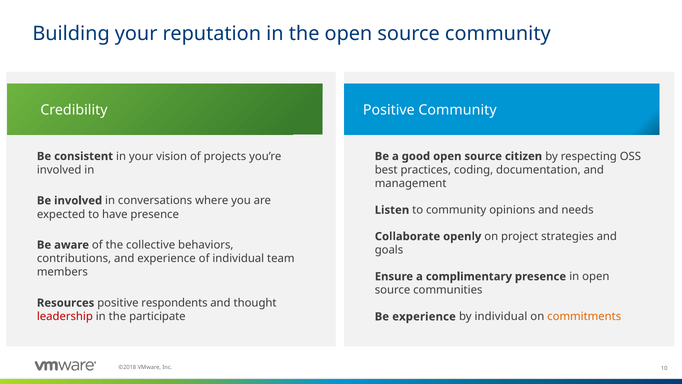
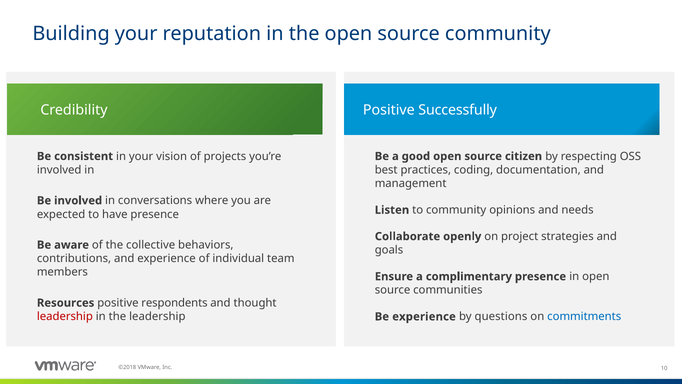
Community: Community -> Successfully (458, 110)
the participate: participate -> leadership (157, 316)
by individual: individual -> questions (501, 316)
commitments colour: orange -> blue (584, 316)
